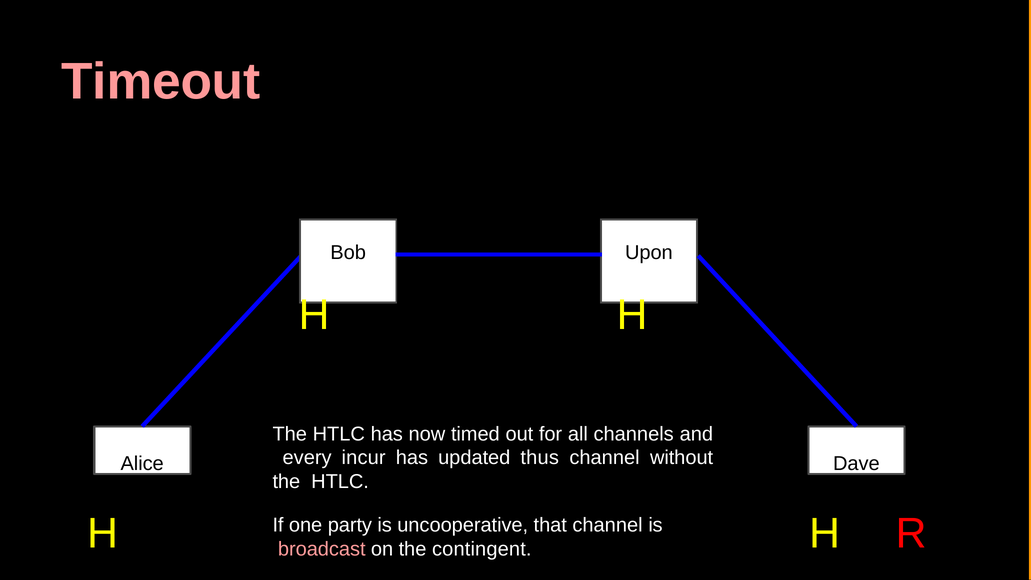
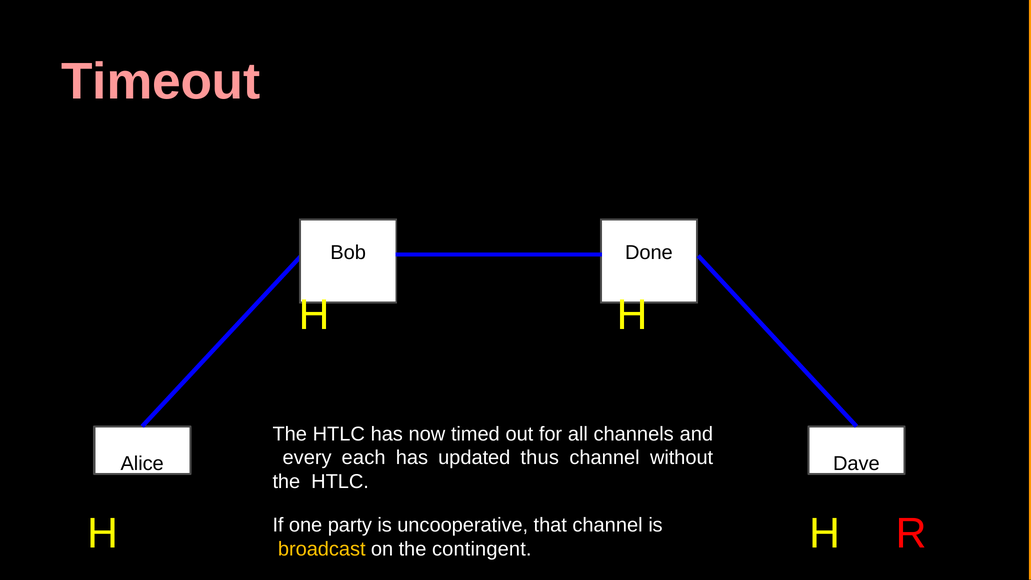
Upon: Upon -> Done (649, 253)
incur: incur -> each (364, 458)
broadcast colour: pink -> yellow (322, 549)
